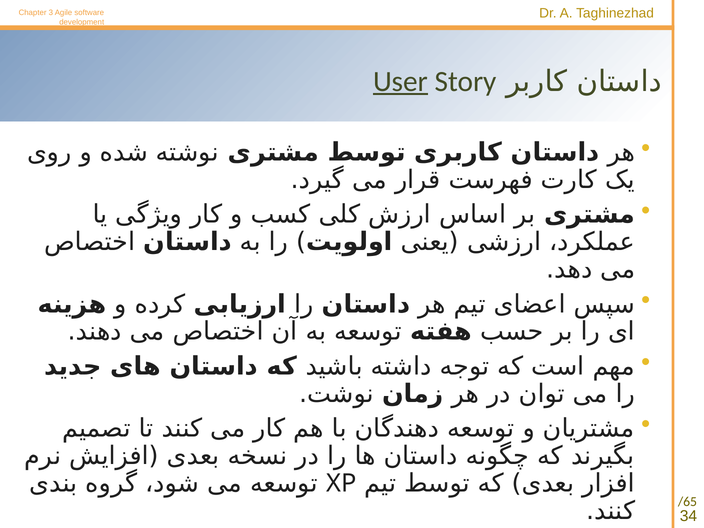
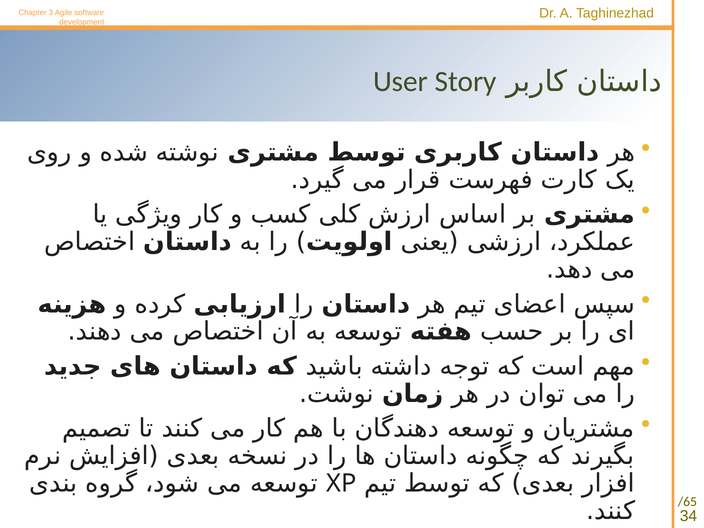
User underline: present -> none (401, 82)
